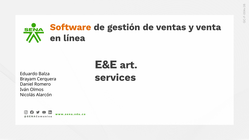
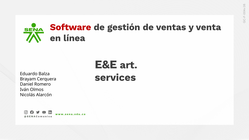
Software colour: orange -> red (71, 27)
